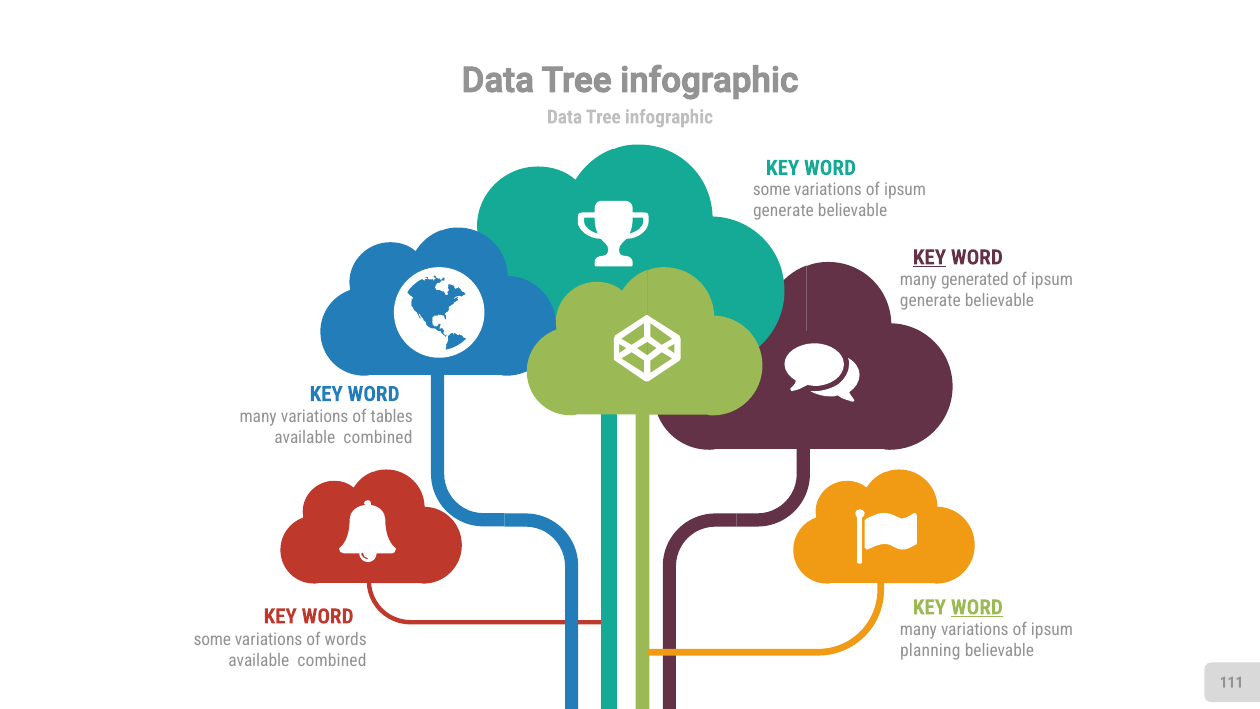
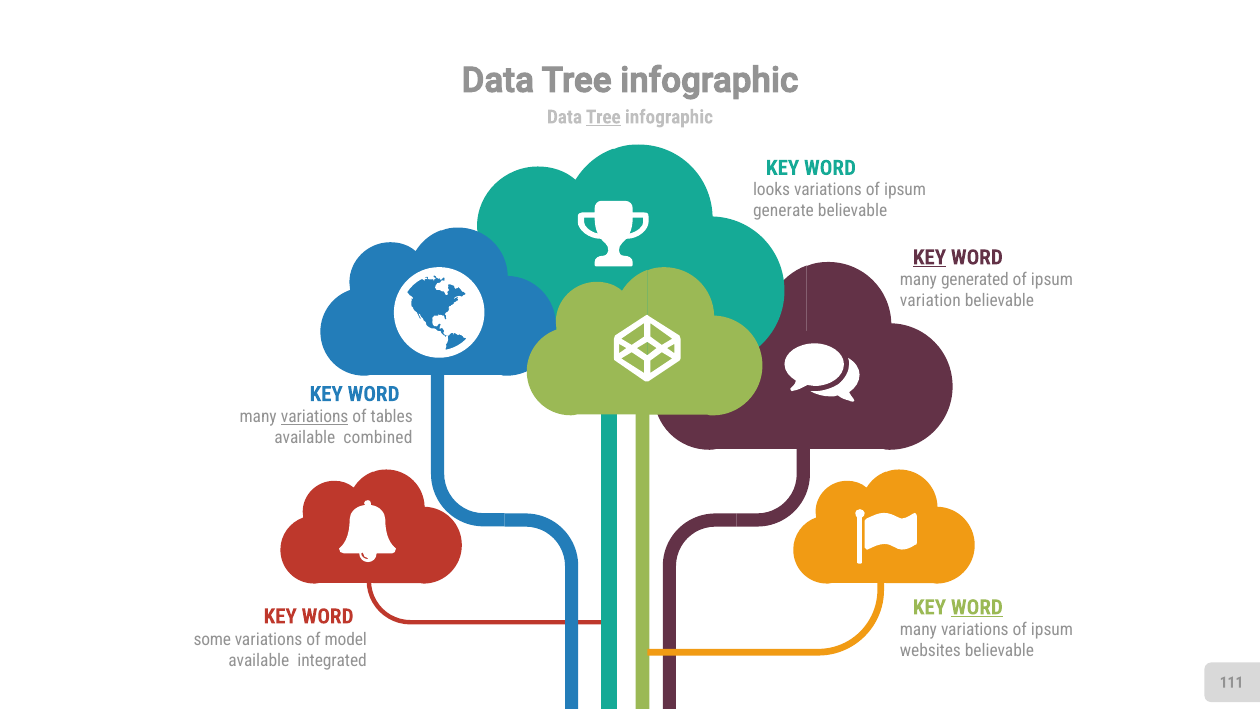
Tree underline: none -> present (603, 117)
some: some -> looks (772, 190)
generate: generate -> variation (930, 301)
variations underline: none -> present (315, 417)
words: words -> model (346, 639)
planning: planning -> websites (930, 650)
combined: combined -> integrated (332, 660)
